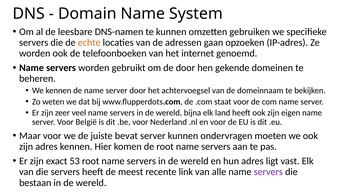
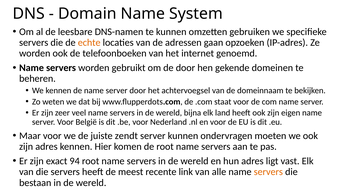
bevat: bevat -> zendt (126, 135)
53: 53 -> 94 (75, 161)
servers colour: purple -> orange (268, 171)
